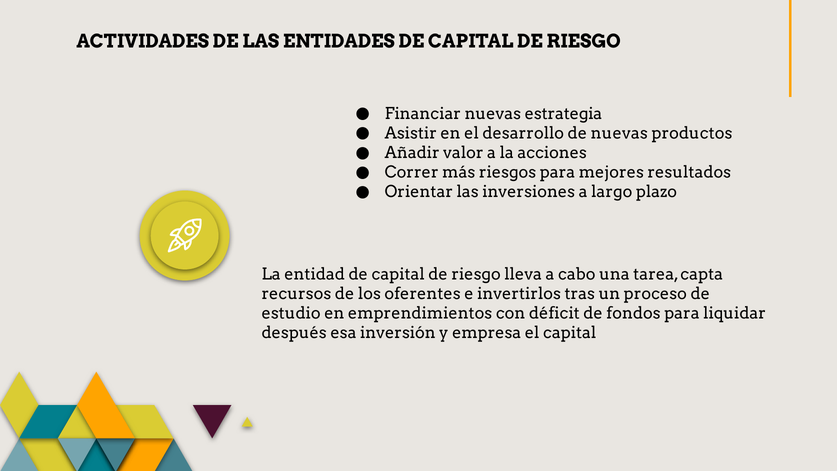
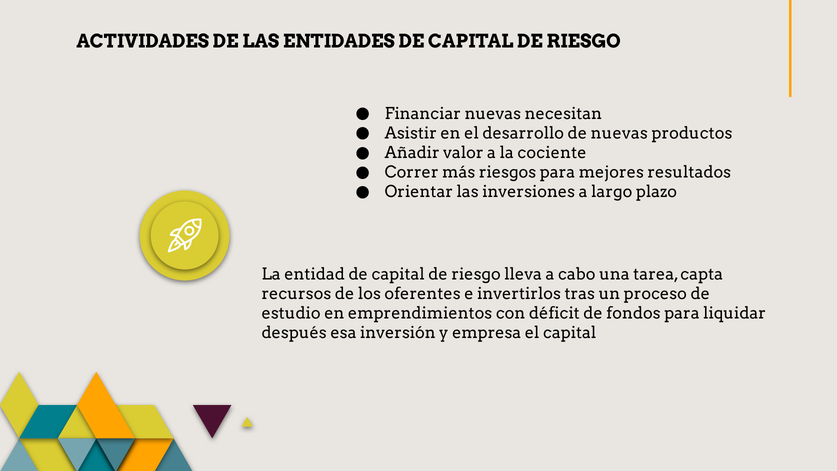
estrategia: estrategia -> necesitan (563, 114)
acciones: acciones -> cociente (552, 153)
